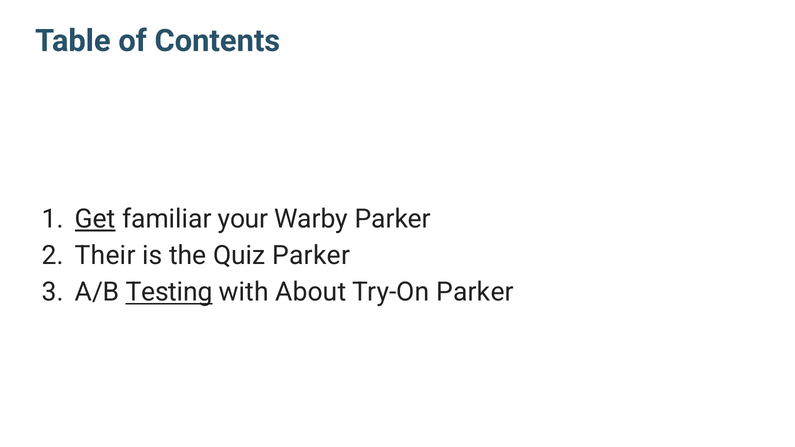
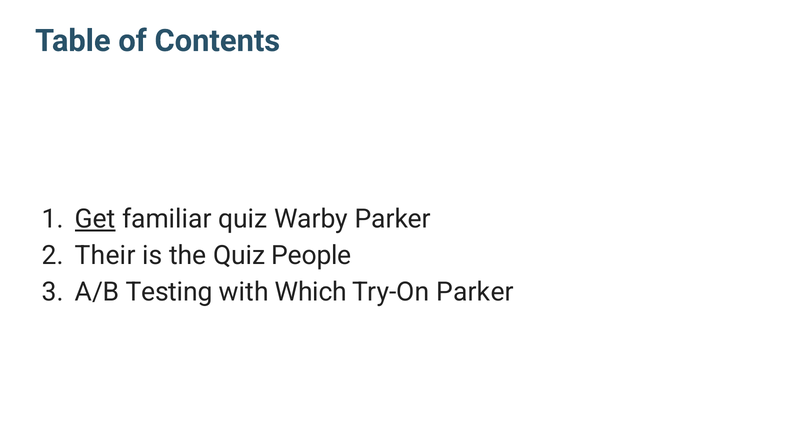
familiar your: your -> quiz (243, 219)
Quiz Parker: Parker -> People (311, 256)
Testing underline: present -> none (169, 292)
About: About -> Which (311, 292)
